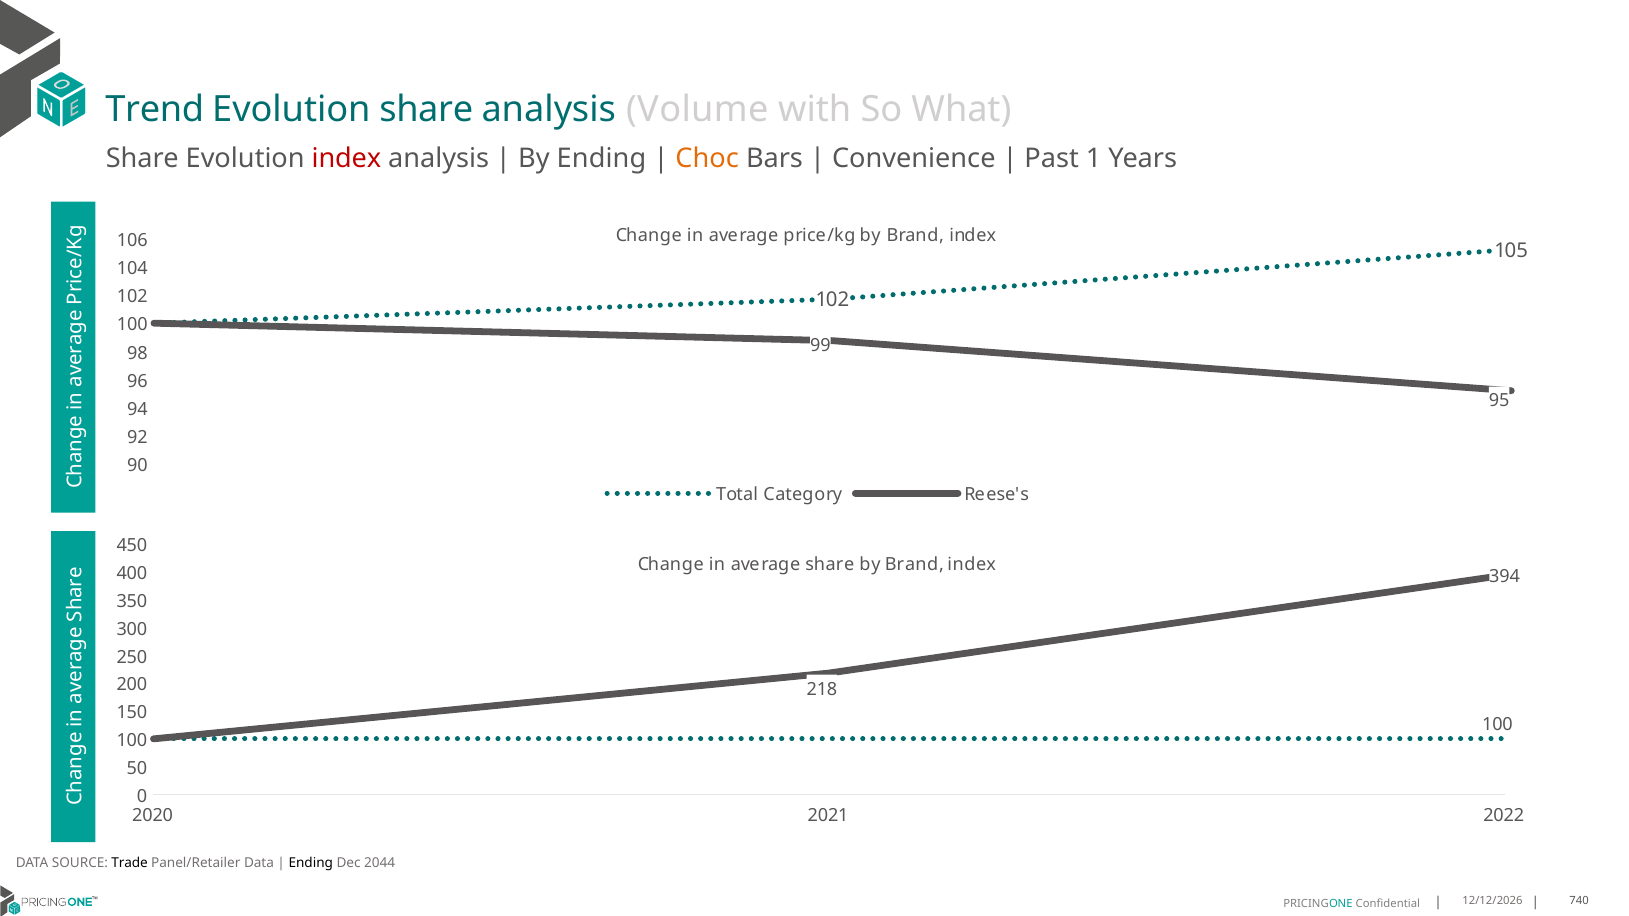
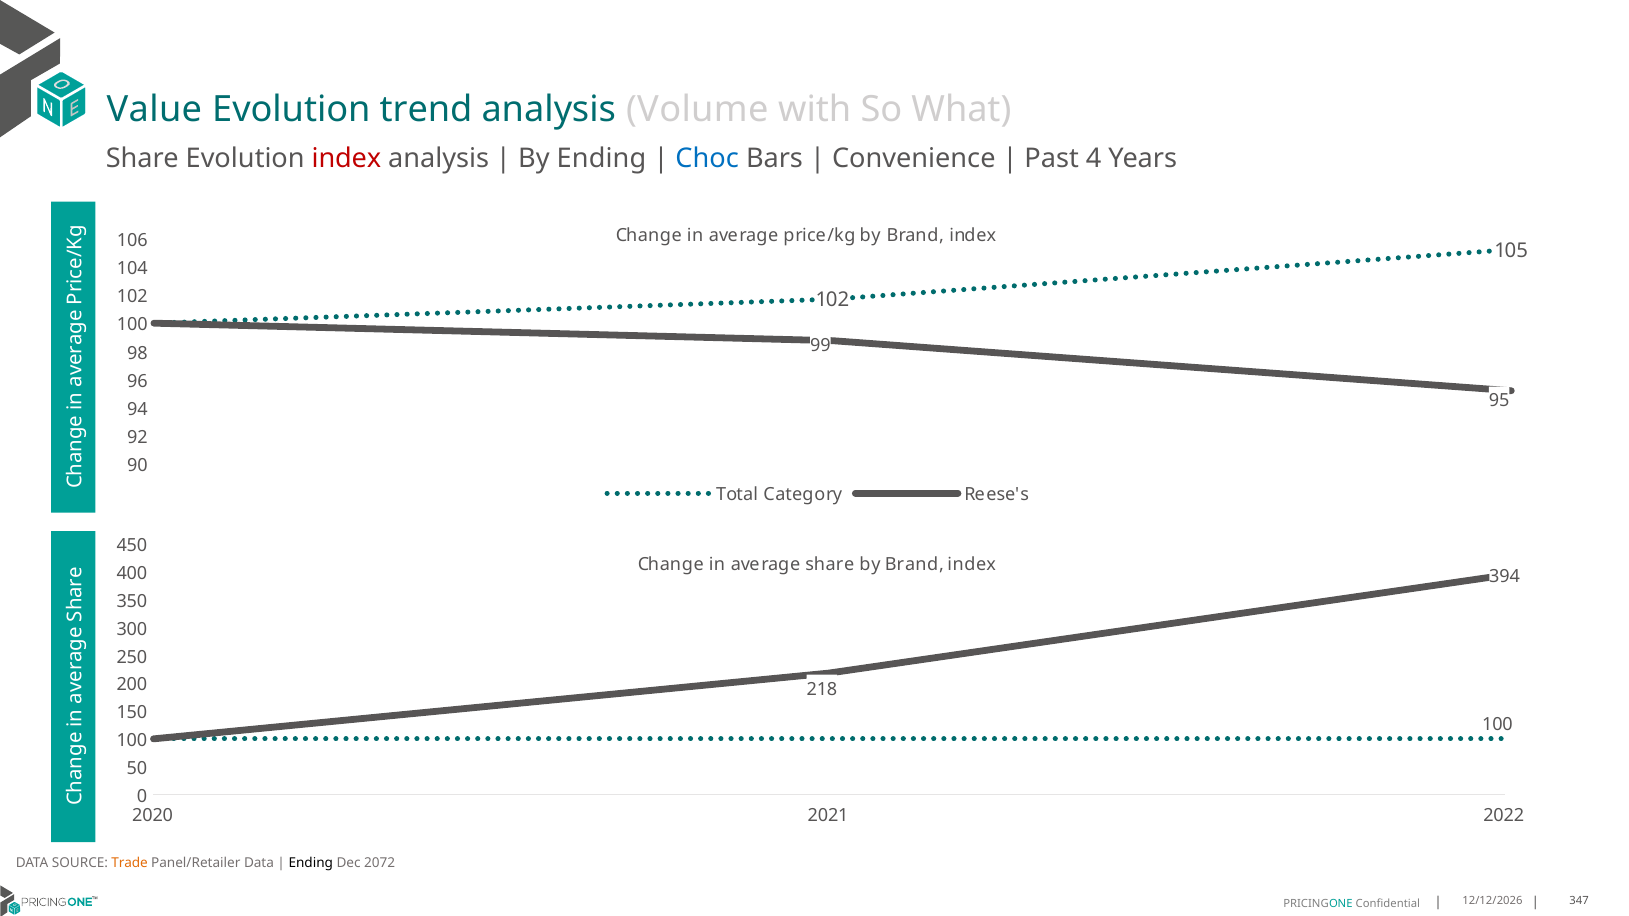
Trend: Trend -> Value (154, 109)
Evolution share: share -> trend (426, 109)
Choc colour: orange -> blue (707, 159)
1: 1 -> 4 (1094, 159)
Trade colour: black -> orange (130, 863)
2044: 2044 -> 2072 (380, 863)
740: 740 -> 347 (1579, 901)
